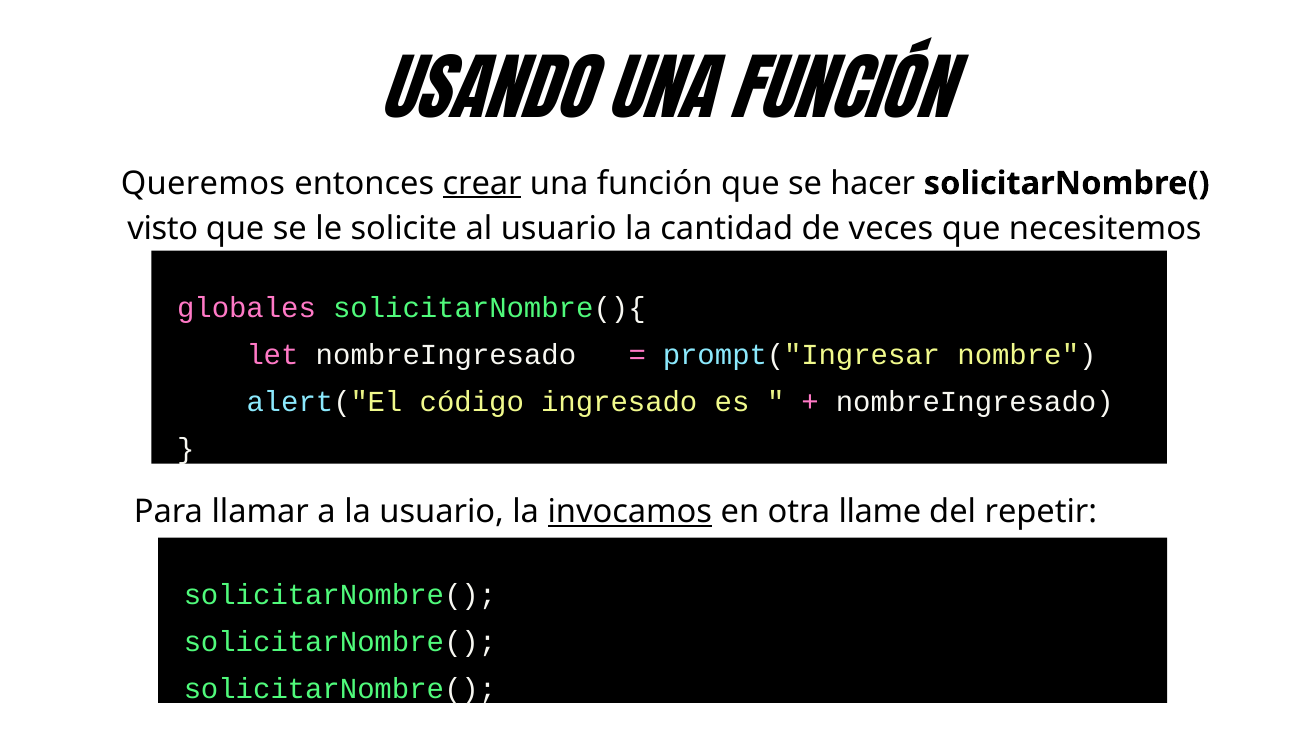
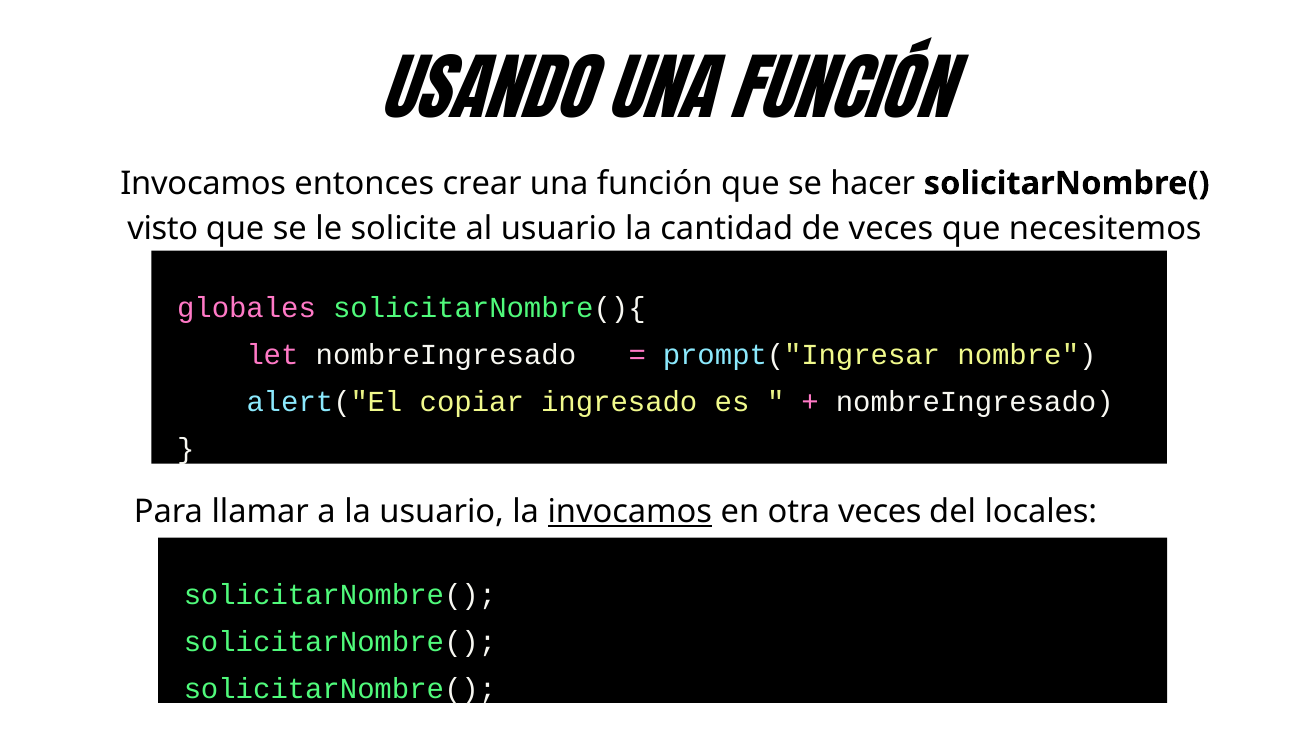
Queremos: Queremos -> Invocamos (203, 183)
crear underline: present -> none (482, 183)
código: código -> copiar (472, 402)
otra llame: llame -> veces (880, 511)
repetir: repetir -> locales (1041, 511)
